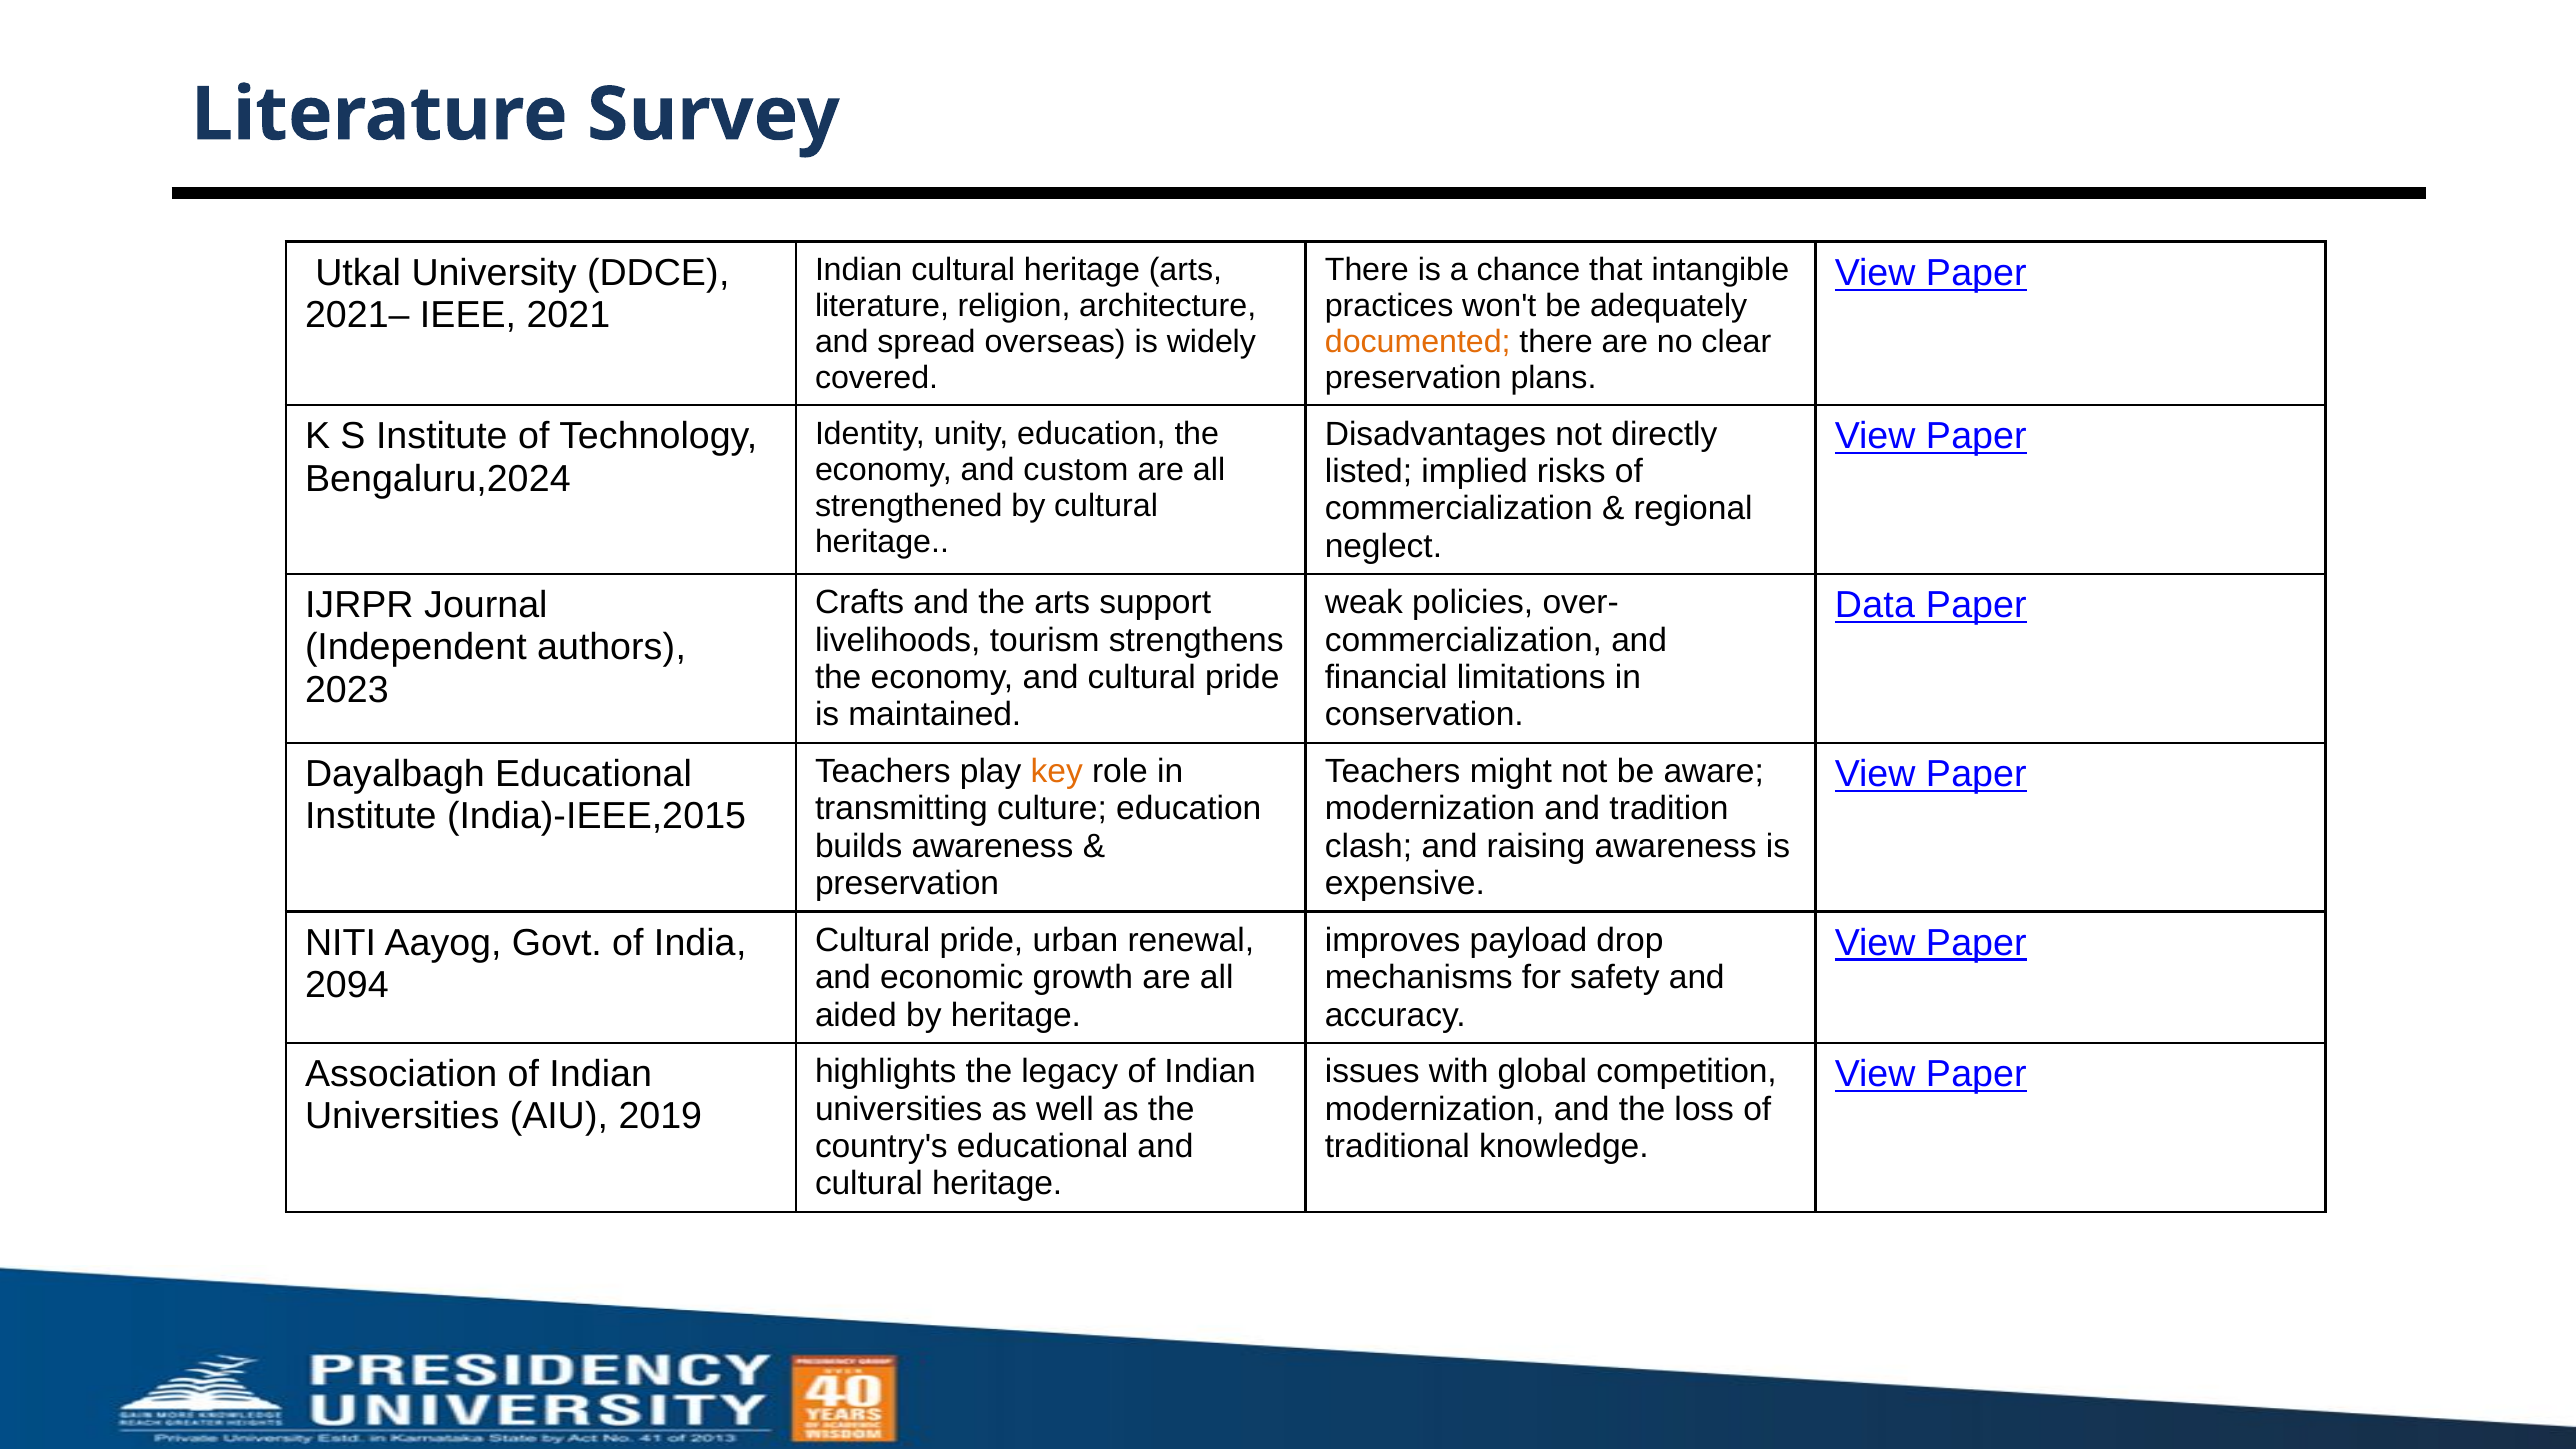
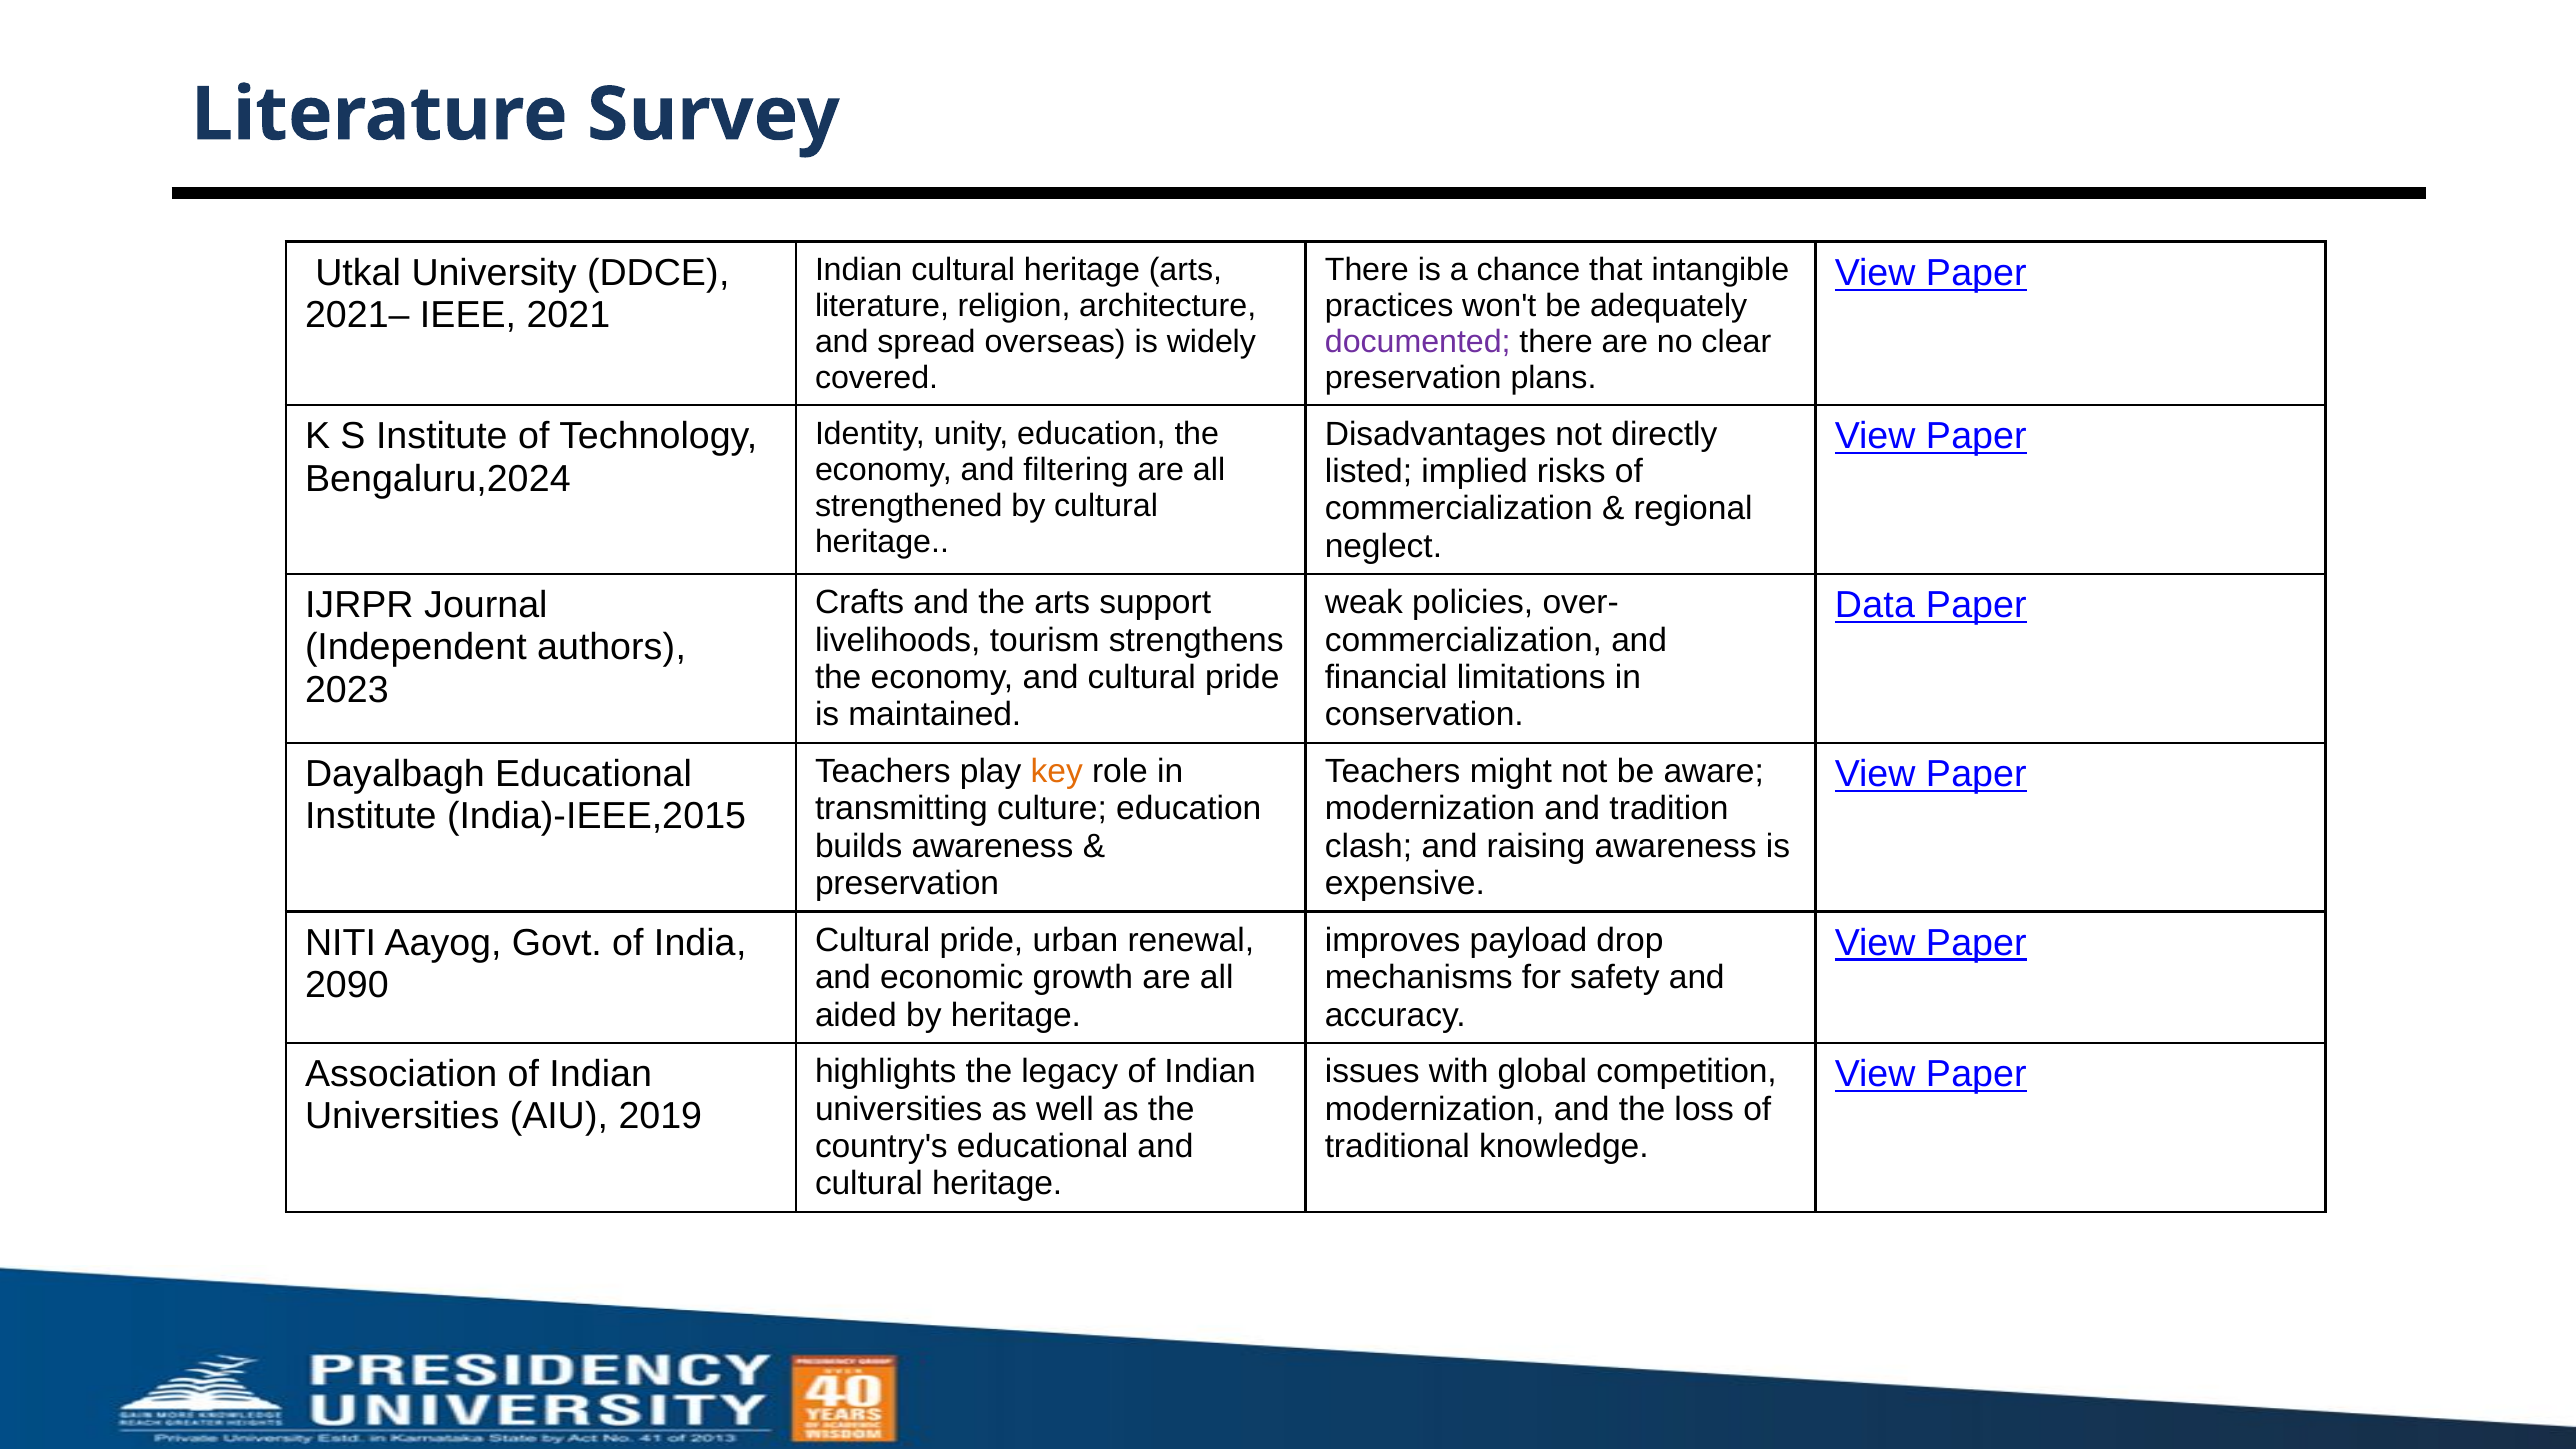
documented colour: orange -> purple (1418, 342)
custom: custom -> filtering (1076, 469)
2094: 2094 -> 2090 (347, 985)
